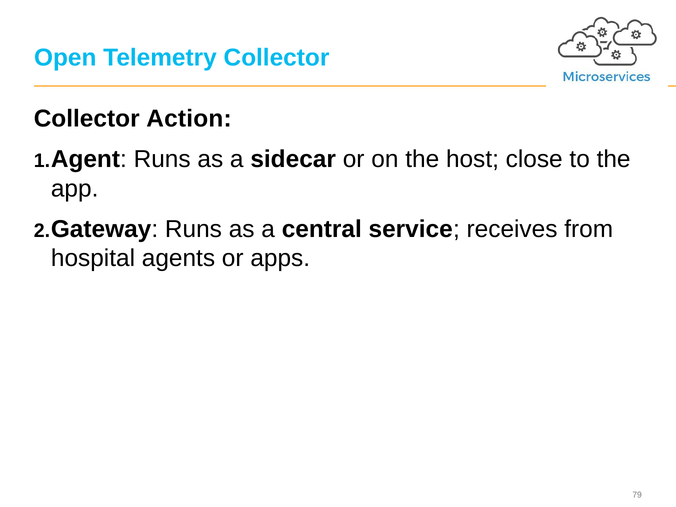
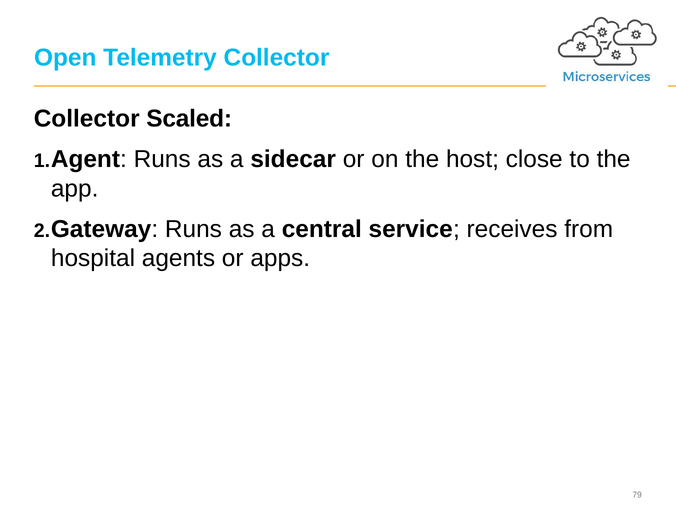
Action: Action -> Scaled (189, 118)
